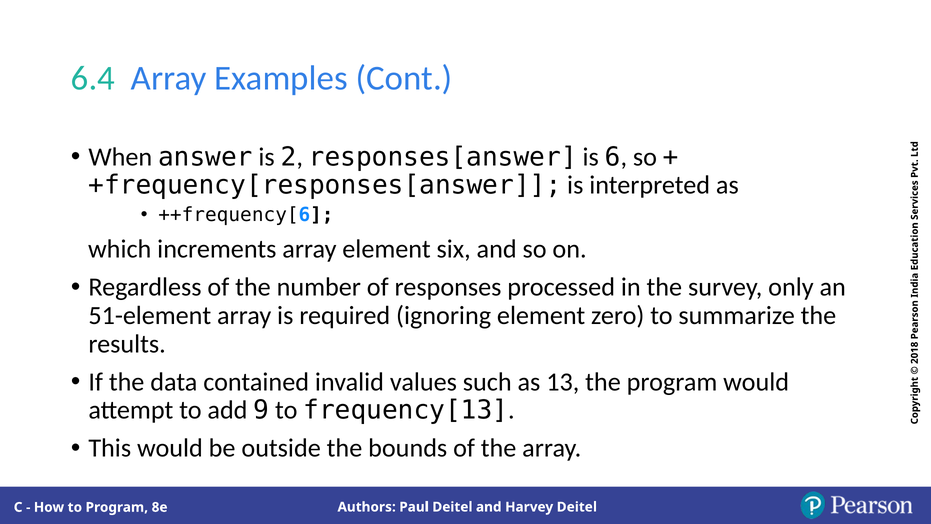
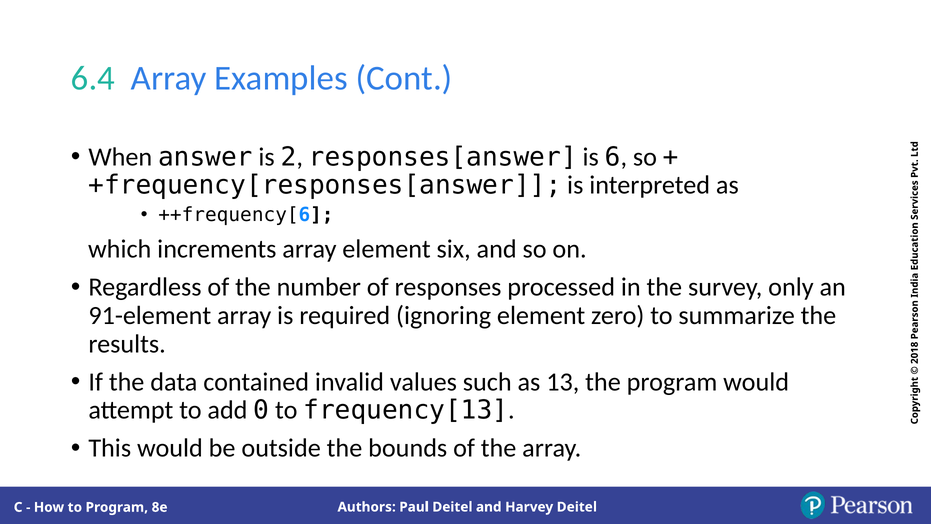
51-element: 51-element -> 91-element (150, 315)
add 9: 9 -> 0 (261, 410)
